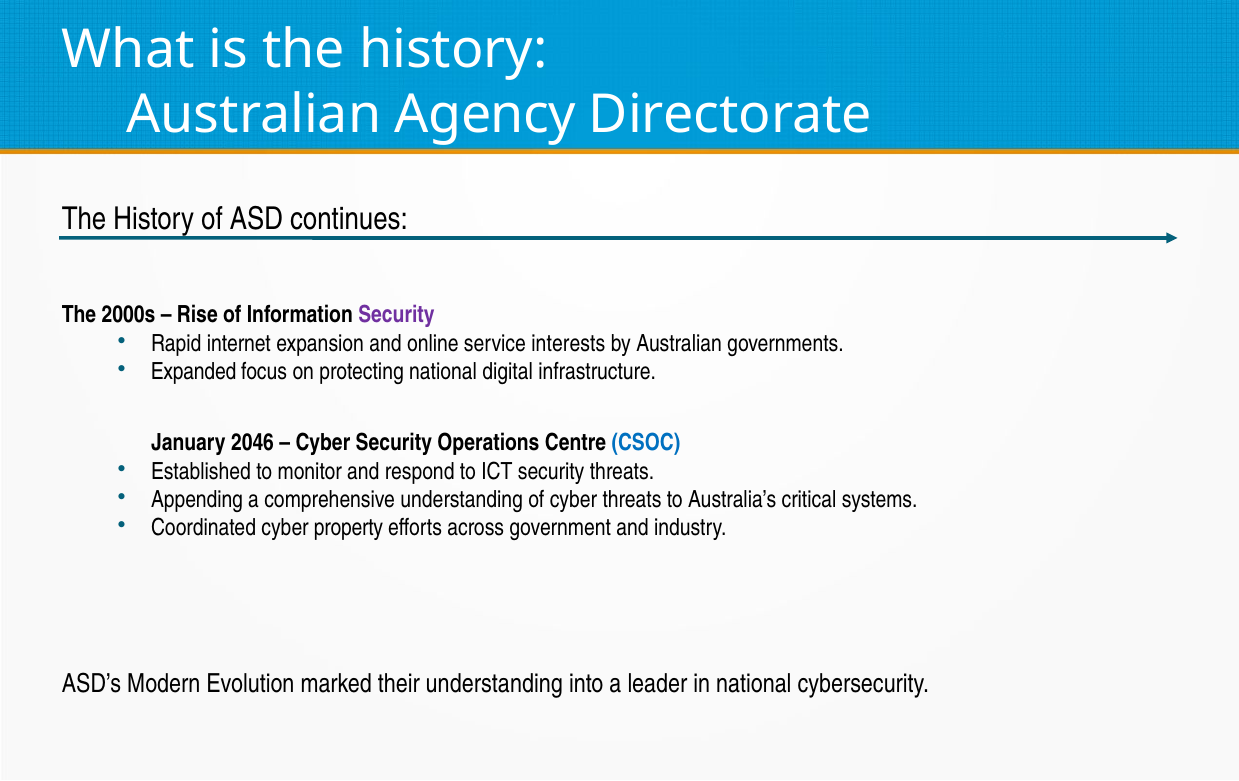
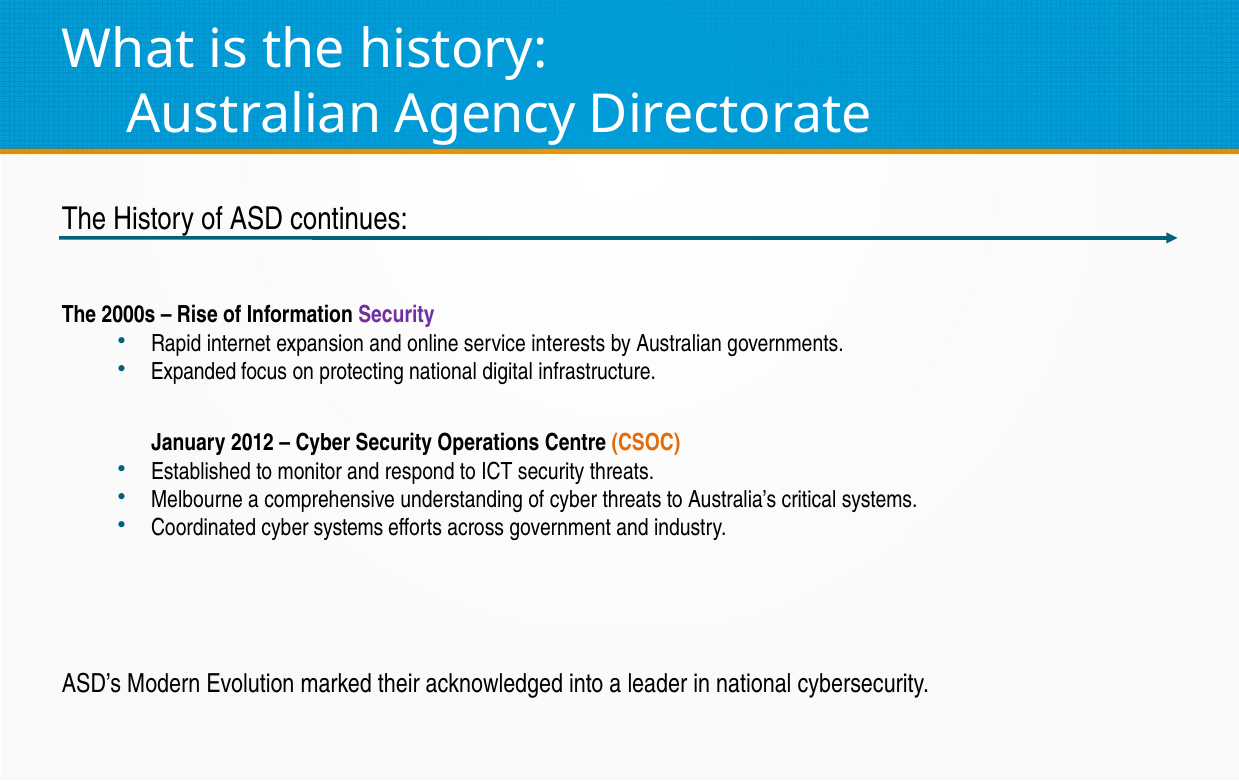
2046: 2046 -> 2012 (253, 443)
CSOC colour: blue -> orange (646, 443)
Appending: Appending -> Melbourne (197, 500)
cyber property: property -> systems (348, 528)
their understanding: understanding -> acknowledged (494, 684)
